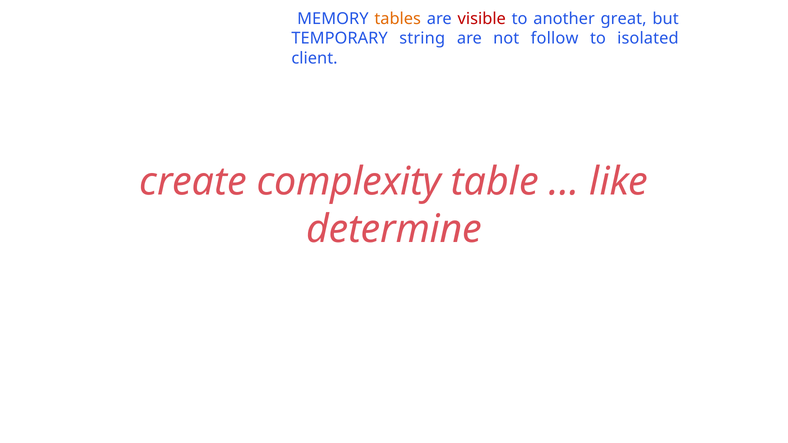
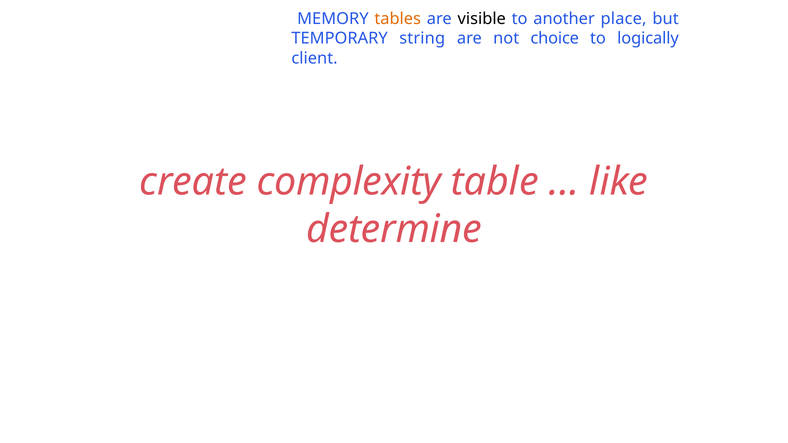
visible colour: red -> black (482, 19)
great: great -> place (624, 19)
follow: follow -> choice (555, 39)
isolated: isolated -> logically (648, 39)
